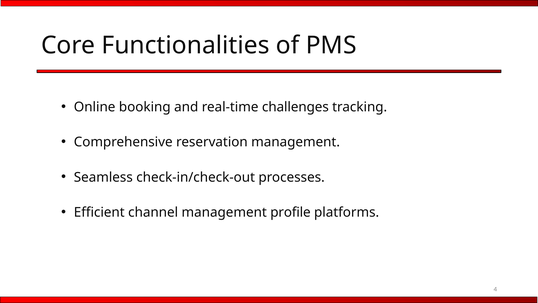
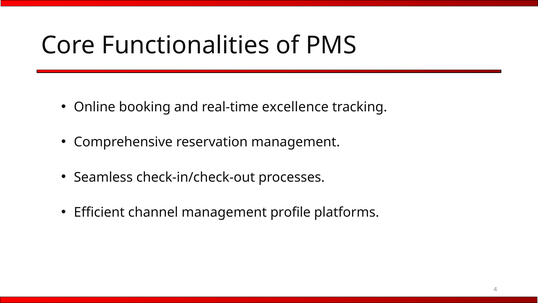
challenges: challenges -> excellence (295, 107)
